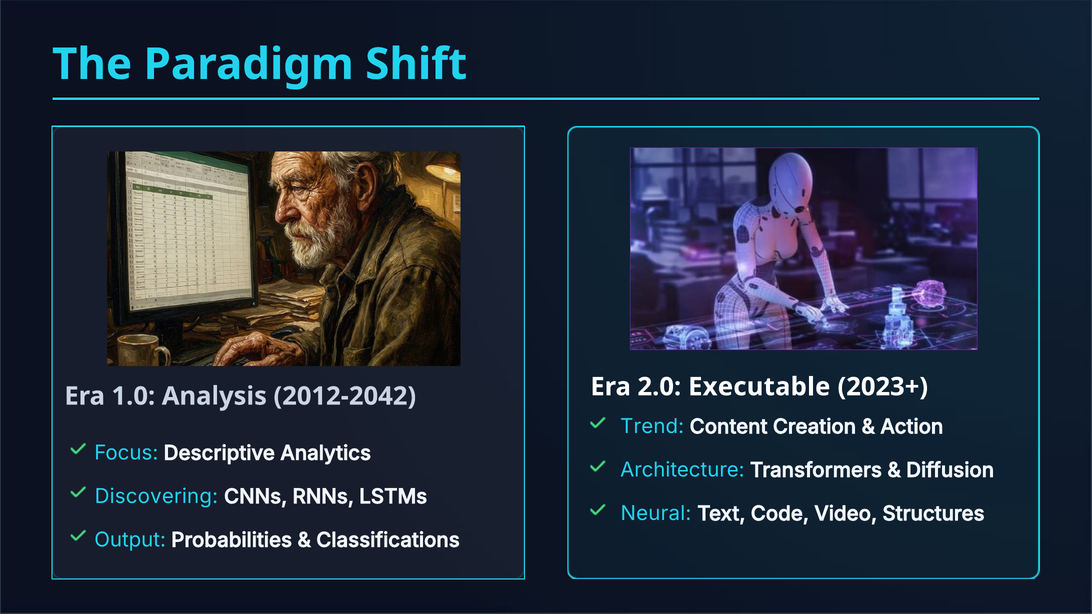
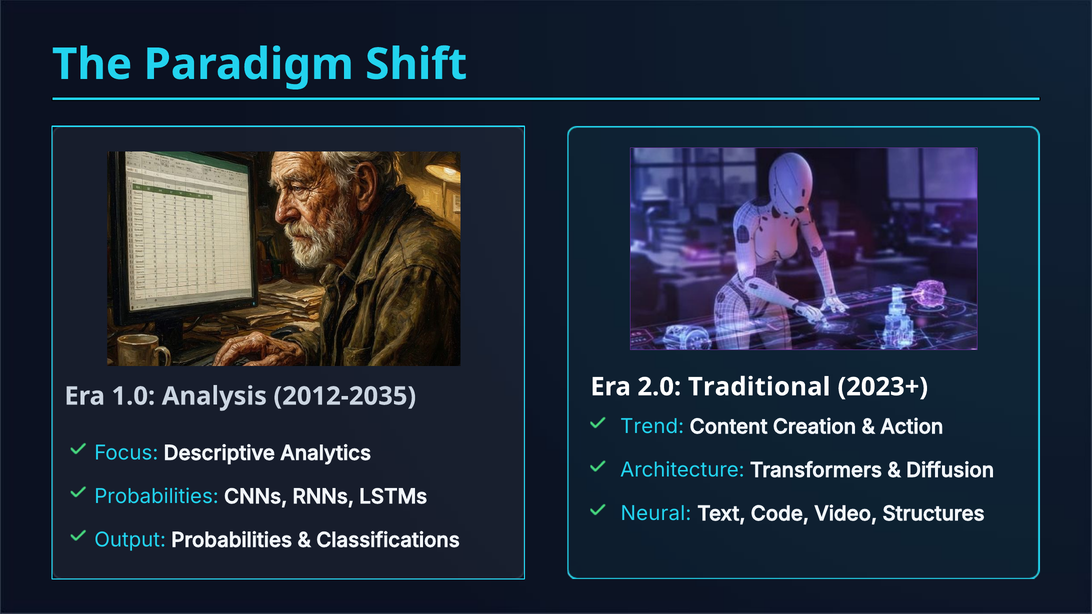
2012-2042: 2012-2042 -> 2012-2035 (345, 396)
Executable: Executable -> Traditional (759, 387)
Discovering: Discovering -> Probabilities (156, 497)
